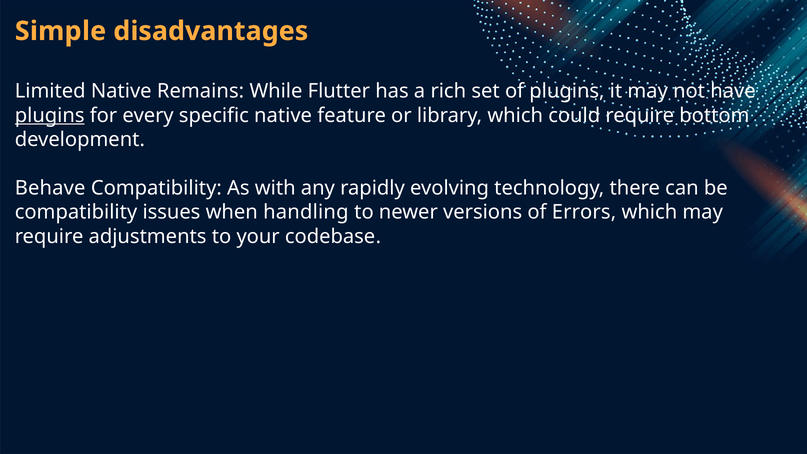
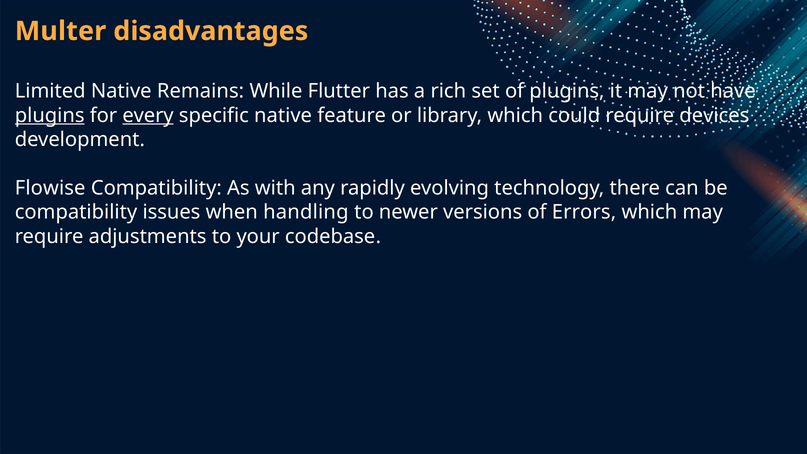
Simple: Simple -> Multer (61, 31)
every underline: none -> present (148, 115)
bottom: bottom -> devices (714, 115)
Behave: Behave -> Flowise (50, 188)
